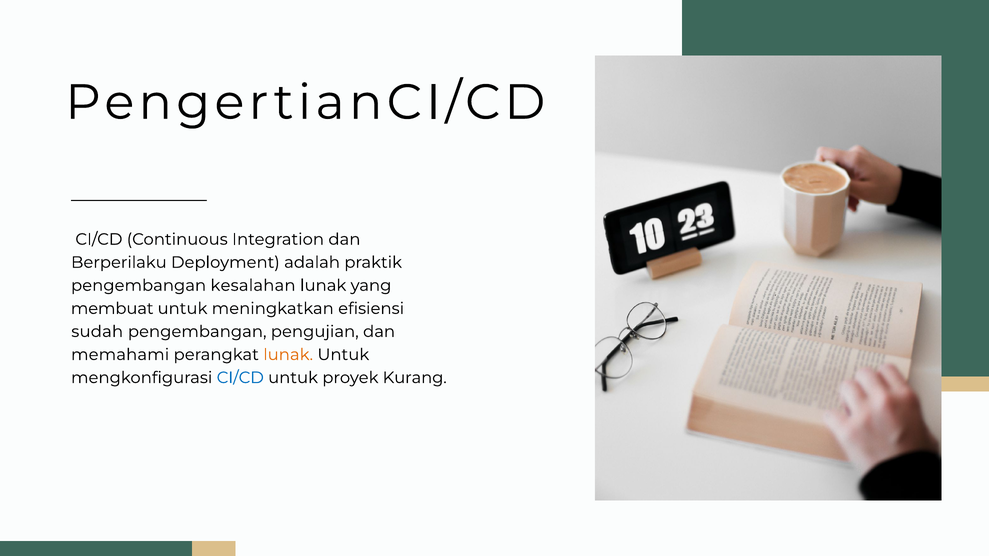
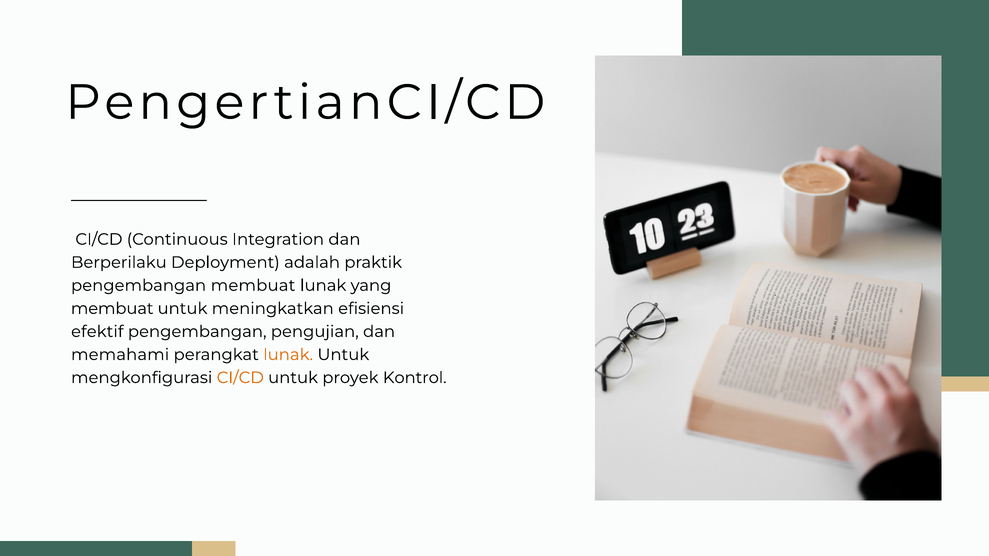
pengembangan kesalahan: kesalahan -> membuat (253, 286)
sudah: sudah -> efektif (97, 332)
CI/CD colour: blue -> orange (240, 378)
Kurang: Kurang -> Kontrol (415, 378)
